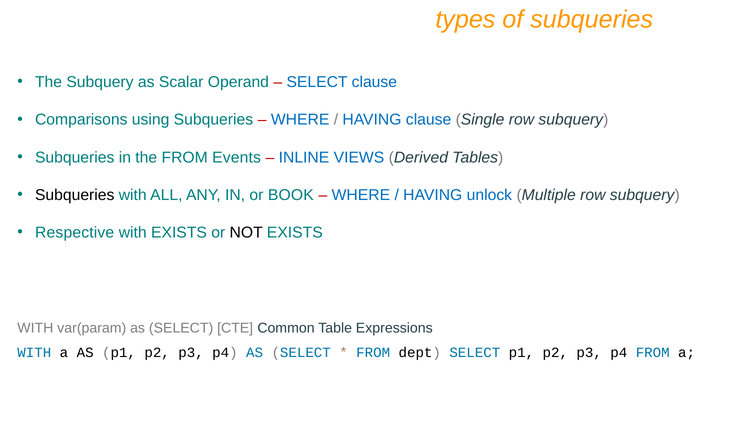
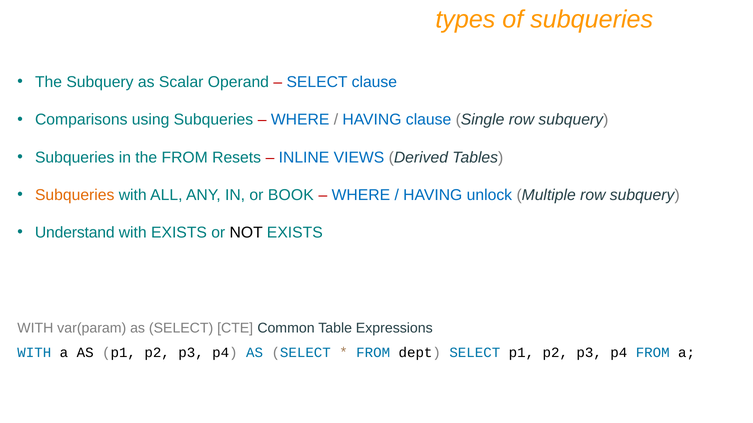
Events: Events -> Resets (237, 158)
Subqueries colour: black -> orange (75, 195)
Respective: Respective -> Understand (75, 233)
